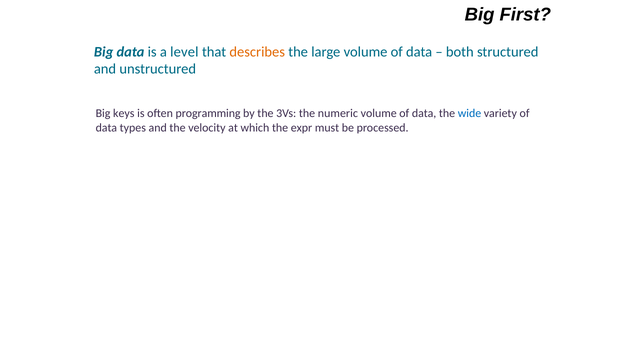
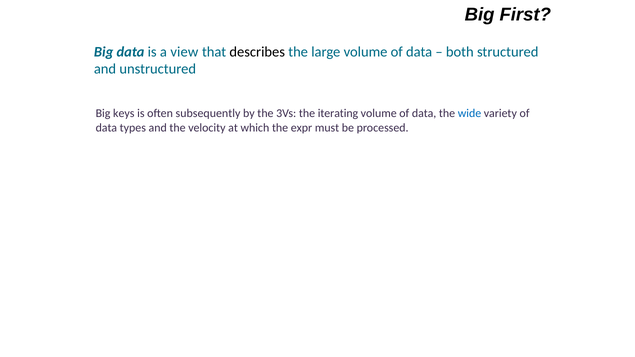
level: level -> view (184, 52)
describes colour: orange -> black (257, 52)
programming: programming -> subsequently (208, 113)
numeric: numeric -> iterating (338, 113)
